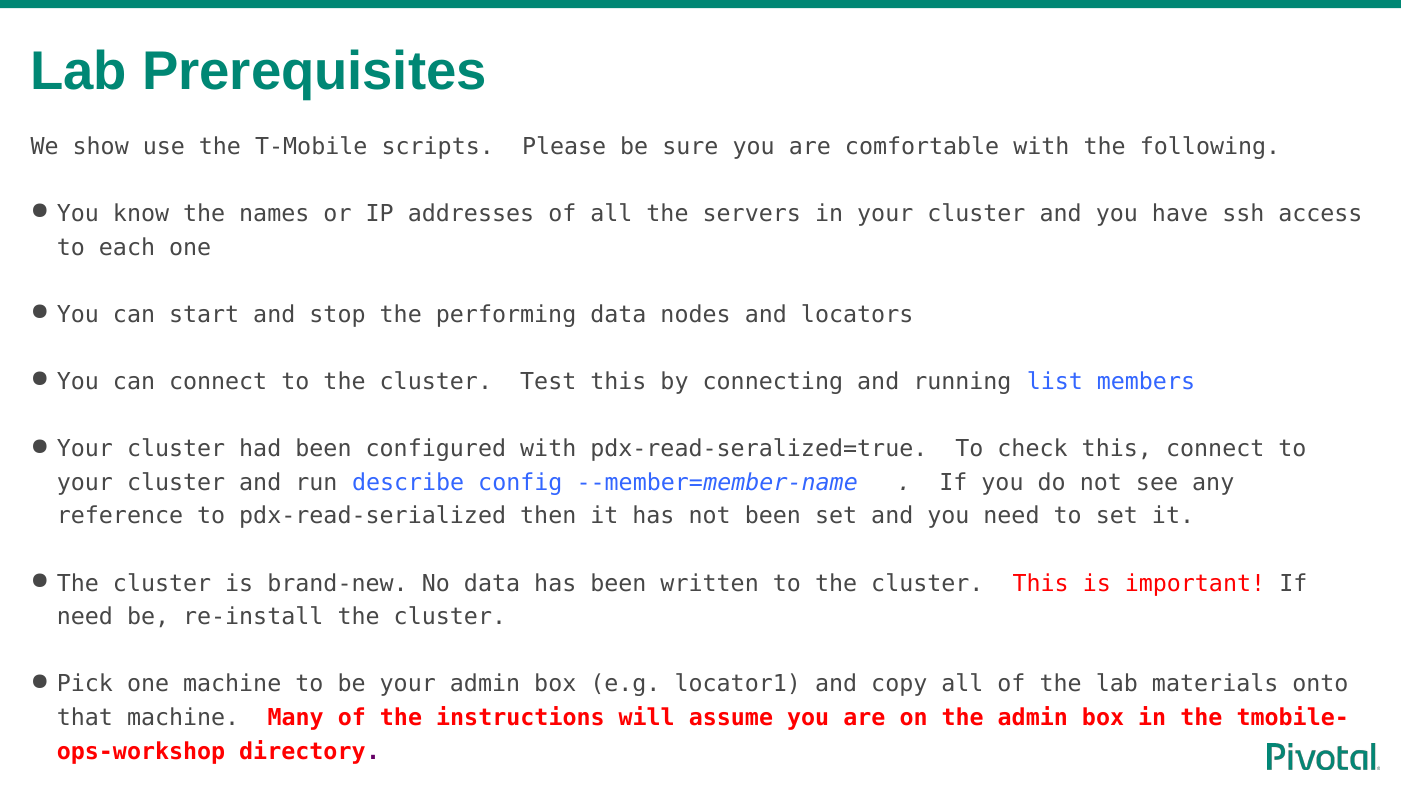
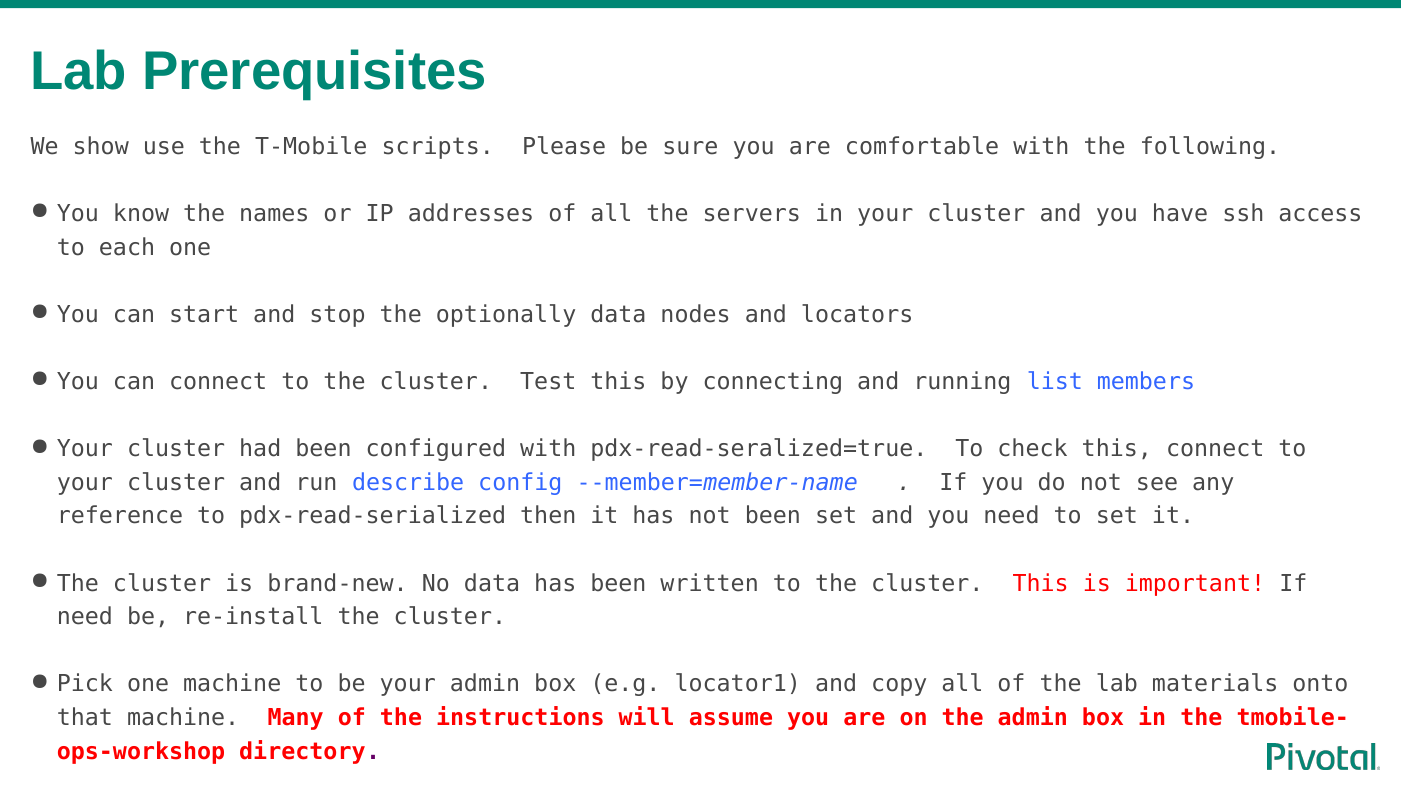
performing: performing -> optionally (506, 315)
